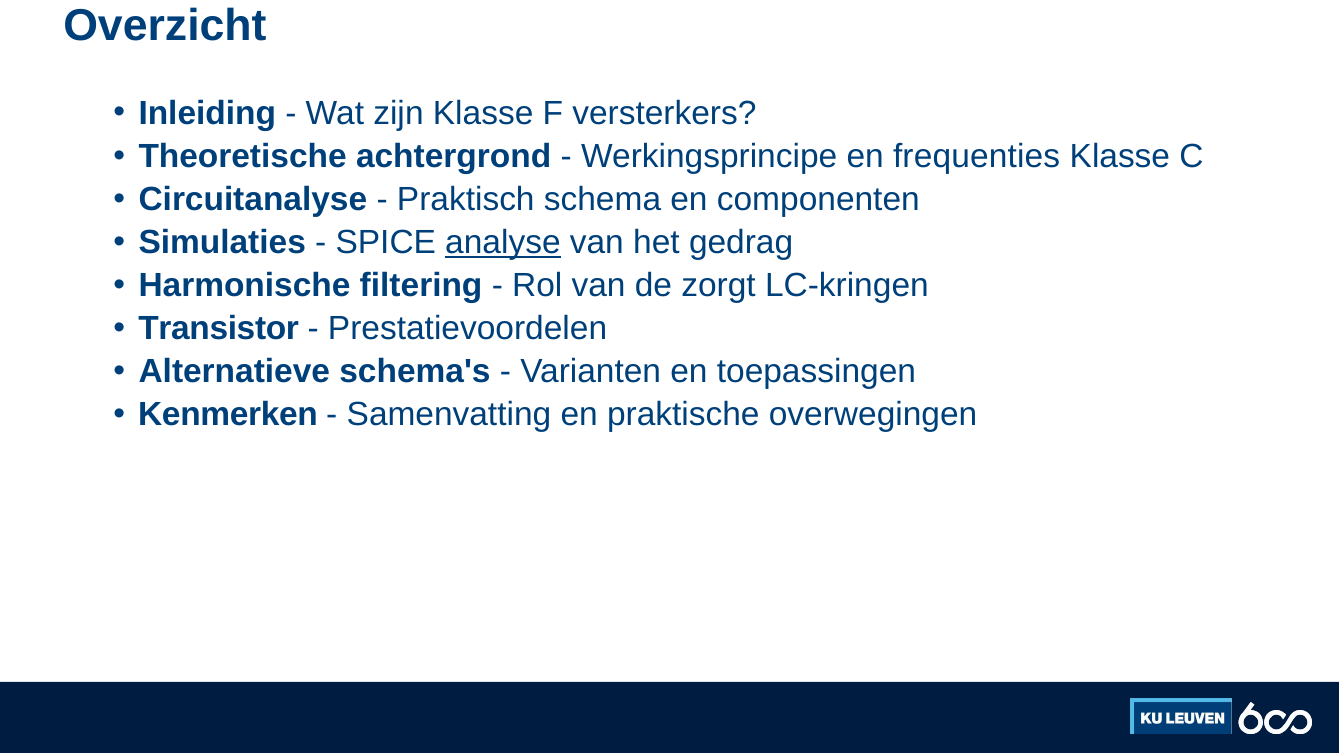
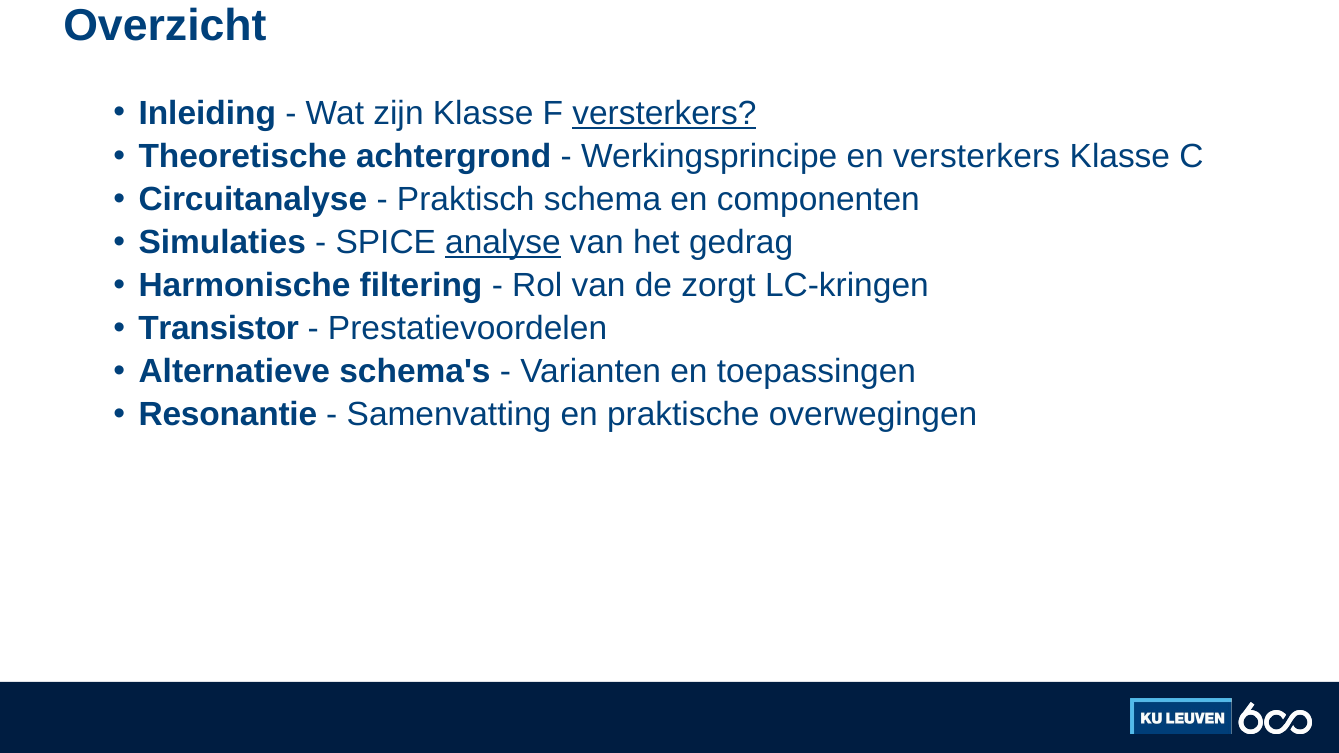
versterkers underline: none -> present (664, 113)
en frequenties: frequenties -> versterkers (977, 156)
Kenmerken: Kenmerken -> Resonantie (228, 415)
